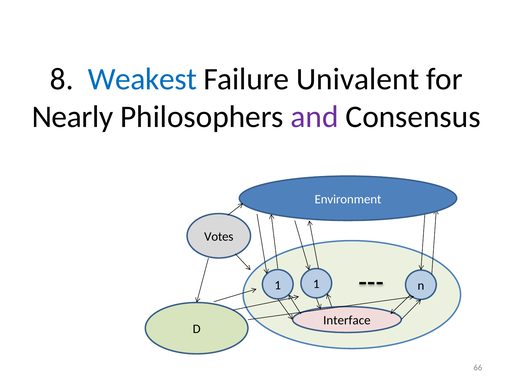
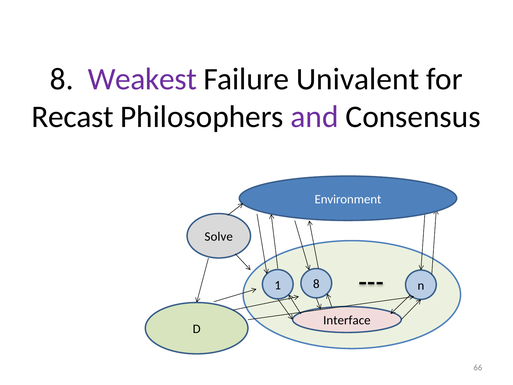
Weakest colour: blue -> purple (142, 79)
Nearly: Nearly -> Recast (73, 117)
Votes: Votes -> Solve (219, 237)
1 1: 1 -> 8 (316, 284)
